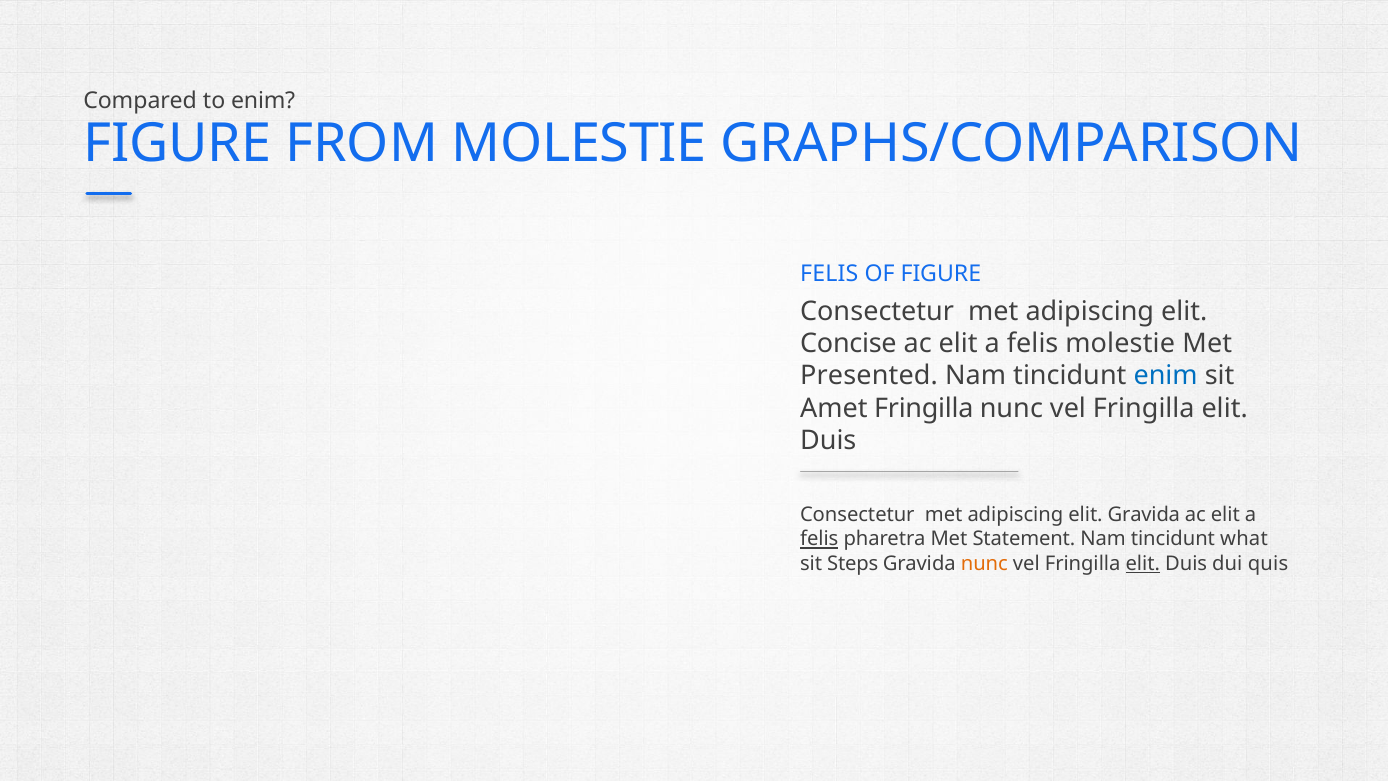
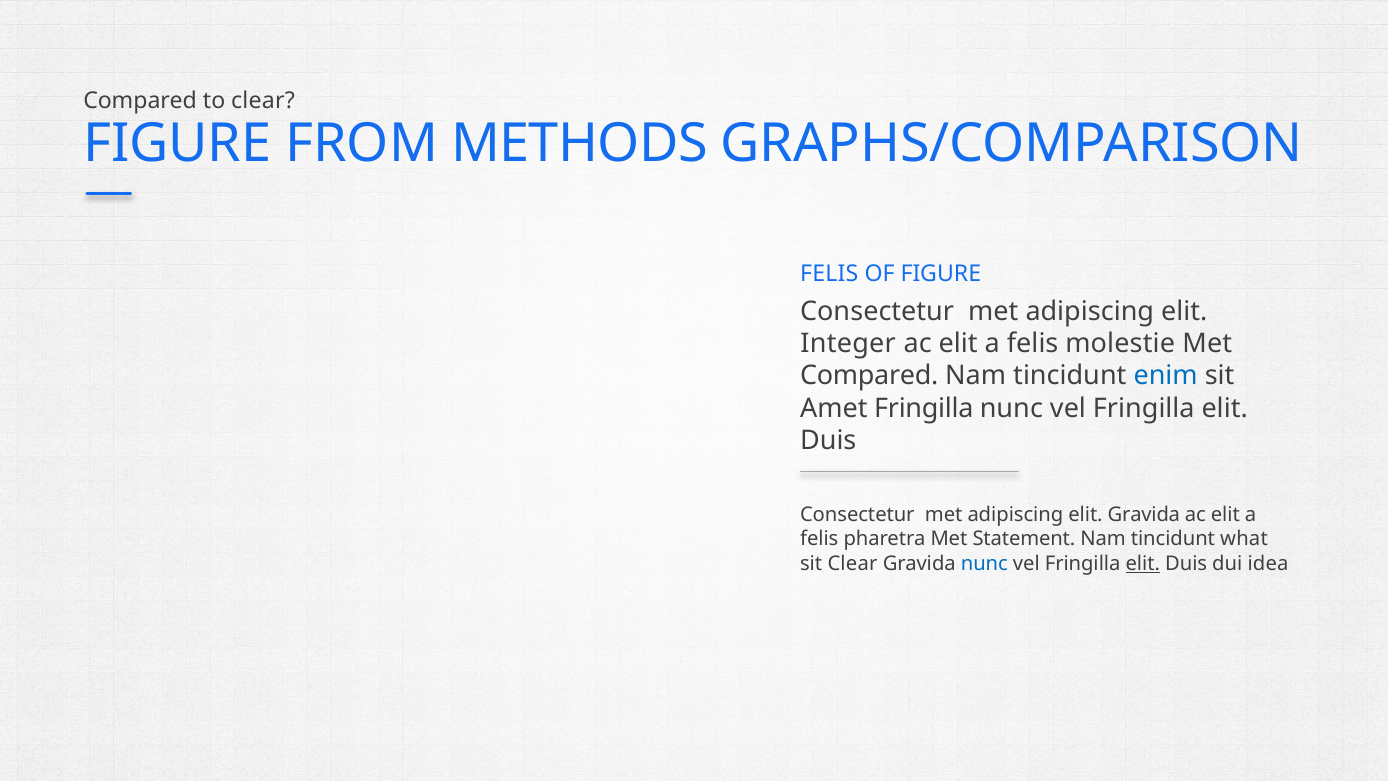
to enim: enim -> clear (263, 101)
FROM MOLESTIE: MOLESTIE -> METHODS (580, 144)
Concise: Concise -> Integer (848, 344)
Presented: Presented -> Compared (869, 376)
felis underline: present -> none (819, 539)
sit Steps: Steps -> Clear (852, 563)
nunc colour: orange -> blue (984, 563)
quis: quis -> idea (1268, 563)
